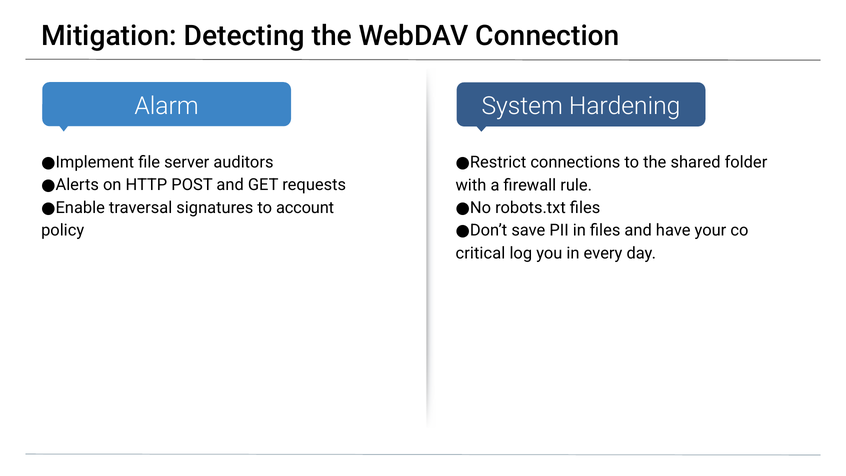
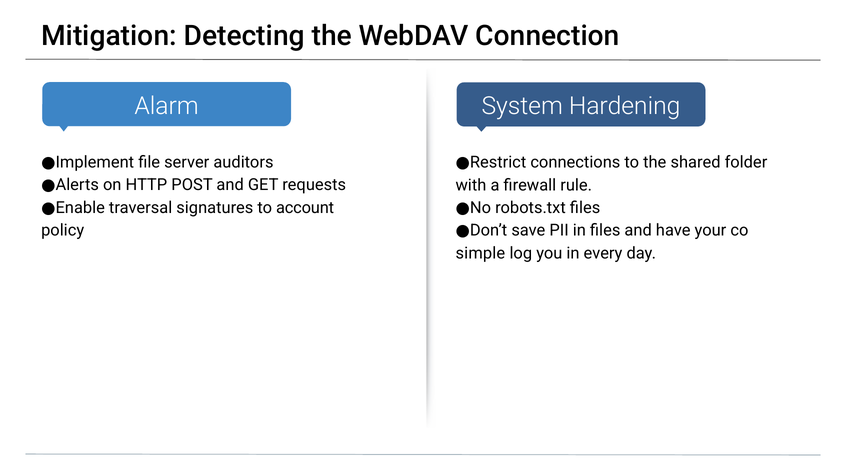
critical: critical -> simple (480, 253)
